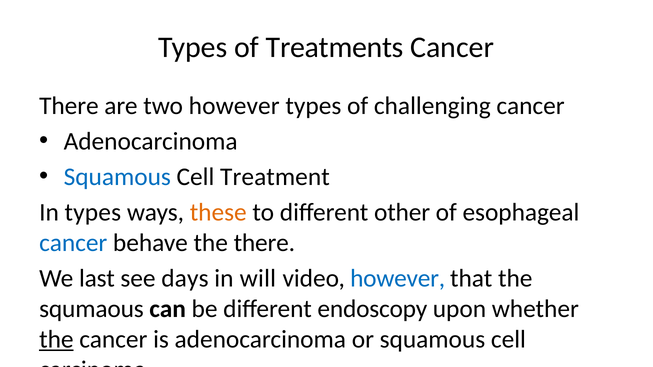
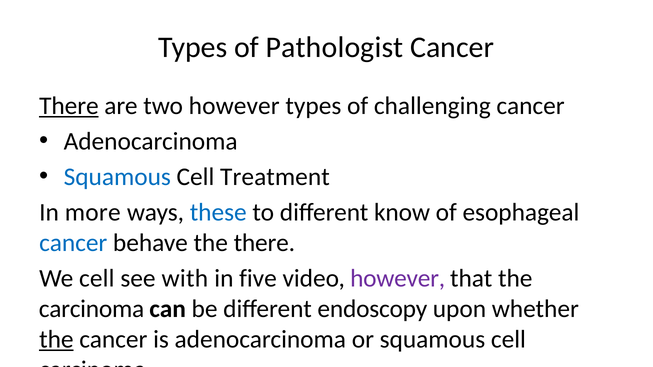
Treatments: Treatments -> Pathologist (335, 47)
There underline: none -> present (69, 106)
In types: types -> more (93, 213)
these colour: orange -> blue (218, 213)
other: other -> know (402, 213)
We last: last -> cell (97, 279)
days: days -> with (185, 279)
will: will -> five (258, 279)
however colour: blue -> purple (398, 279)
squmaous: squmaous -> carcinoma (92, 309)
